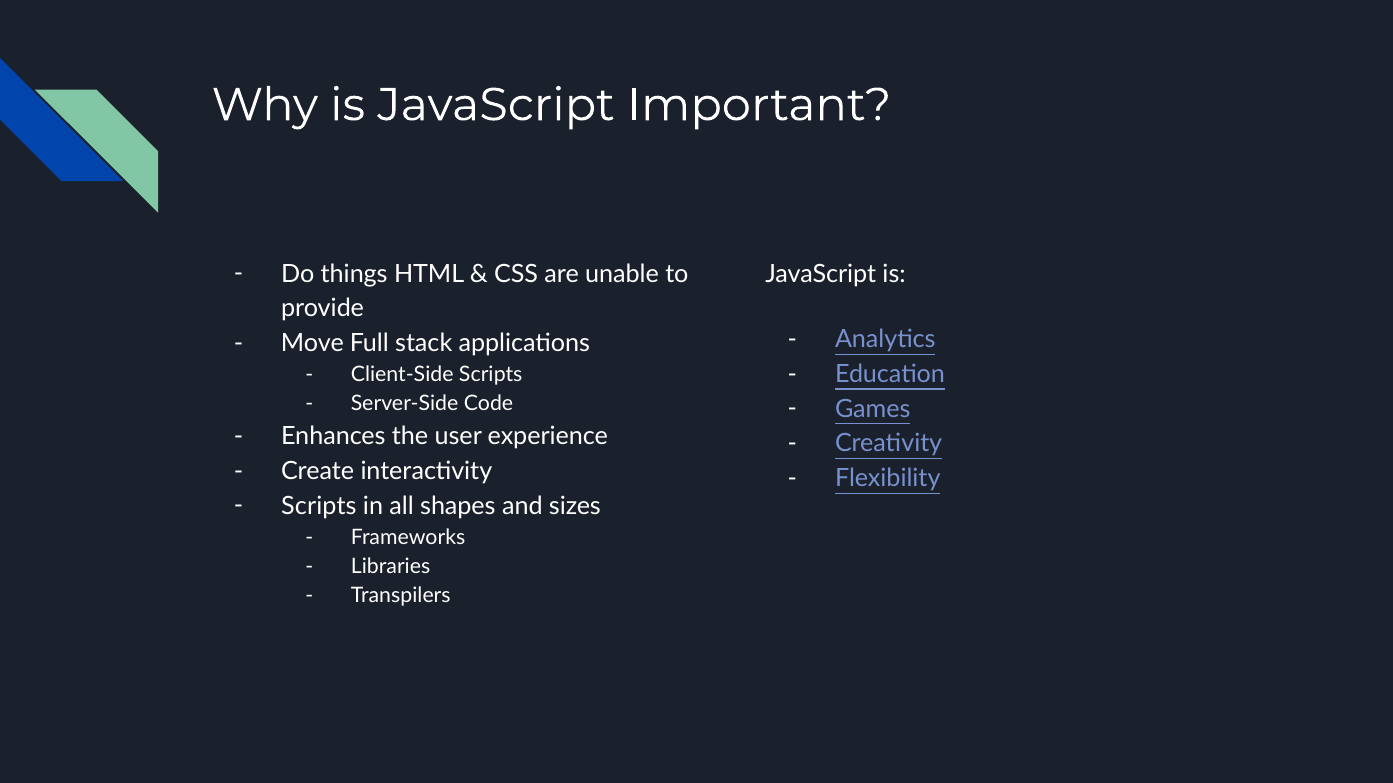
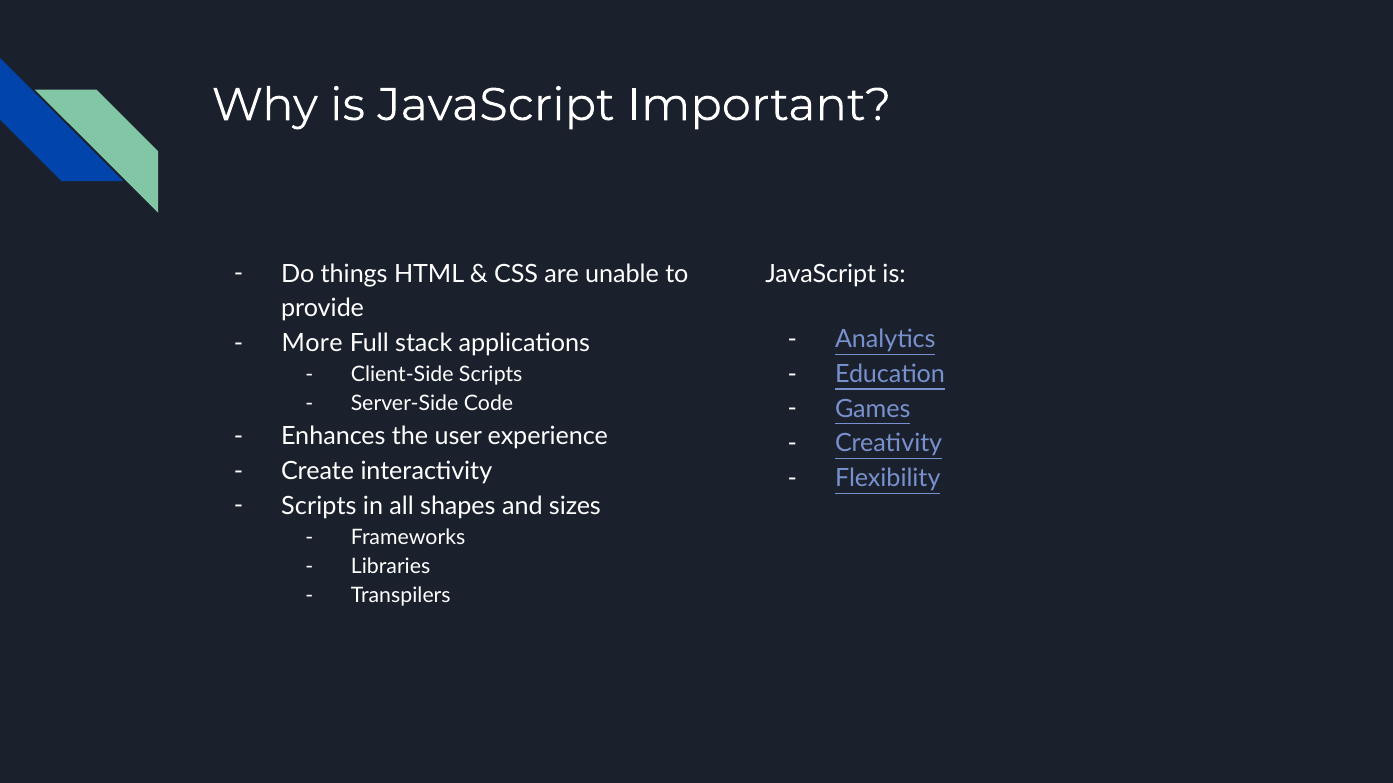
Move: Move -> More (312, 344)
